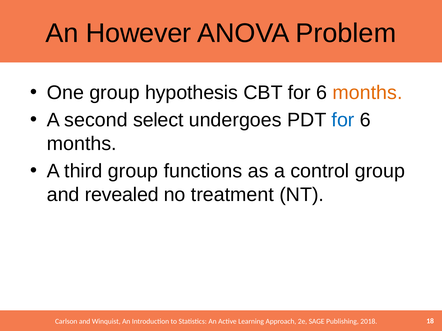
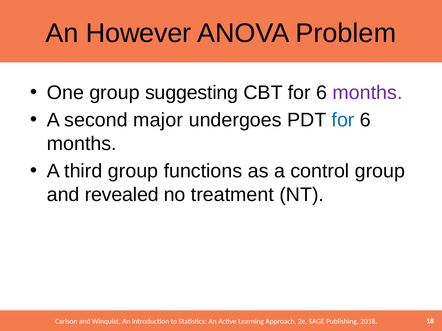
hypothesis: hypothesis -> suggesting (192, 93)
months colour: orange -> purple (368, 93)
select: select -> major (158, 120)
